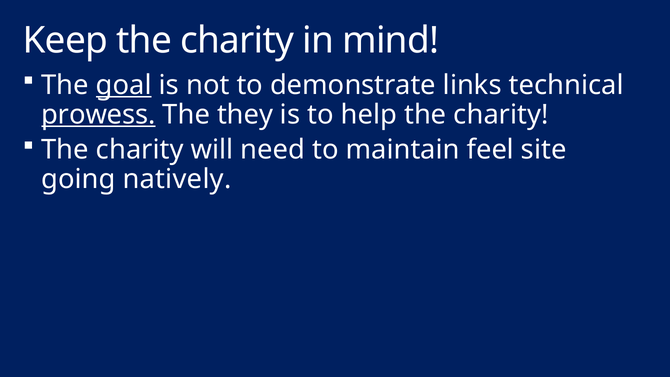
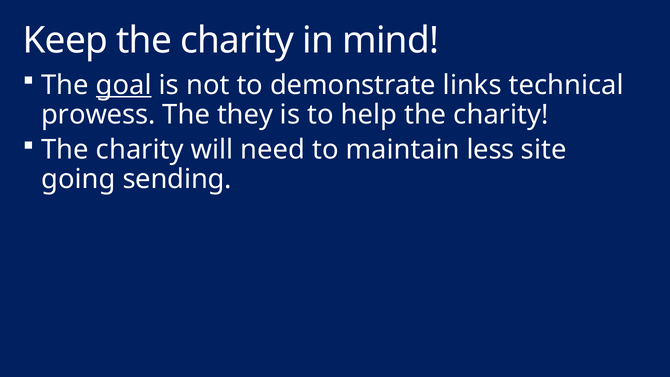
prowess underline: present -> none (98, 115)
feel: feel -> less (491, 150)
natively: natively -> sending (177, 179)
